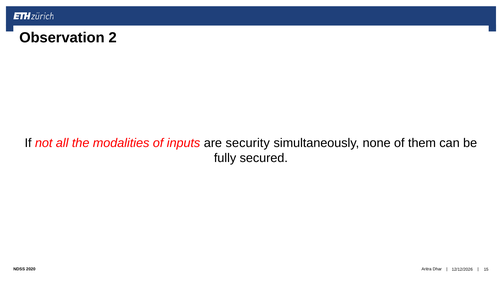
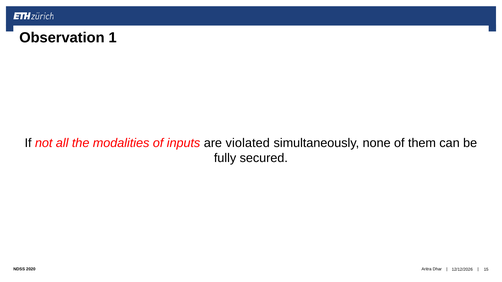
2: 2 -> 1 (113, 38)
security: security -> violated (248, 143)
